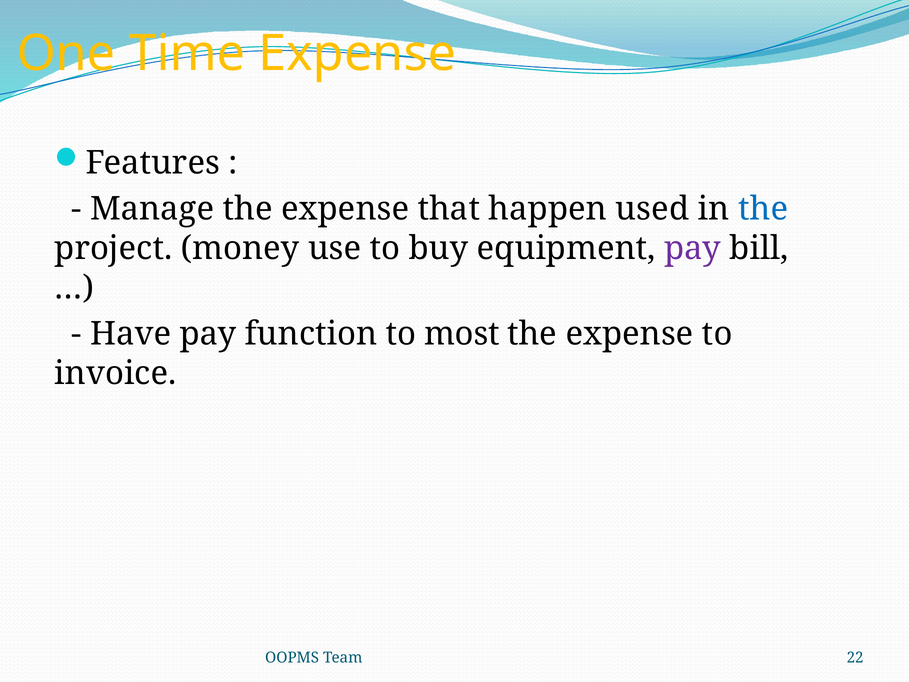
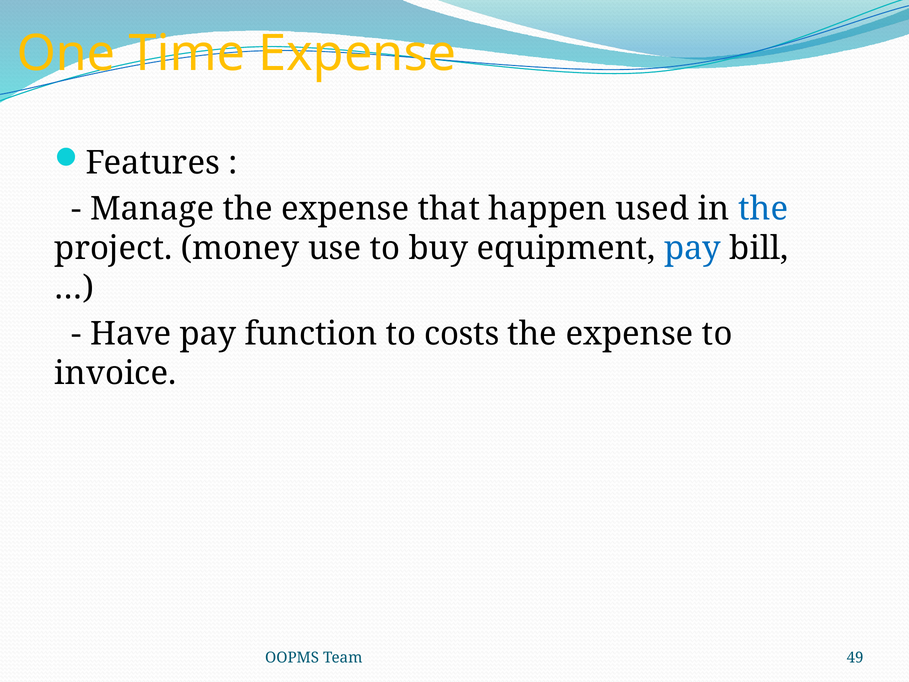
pay colour: purple -> blue (693, 248)
most: most -> costs (462, 334)
22: 22 -> 49 (855, 658)
